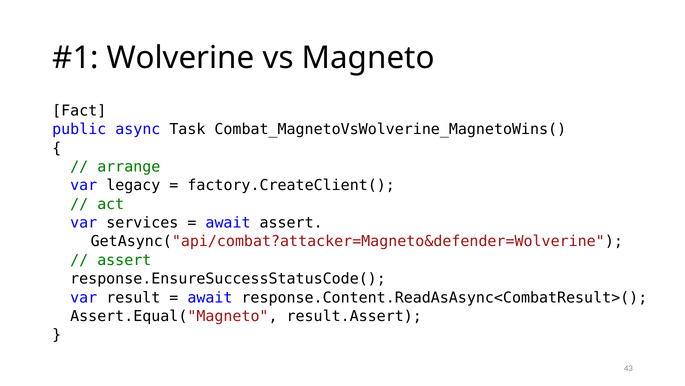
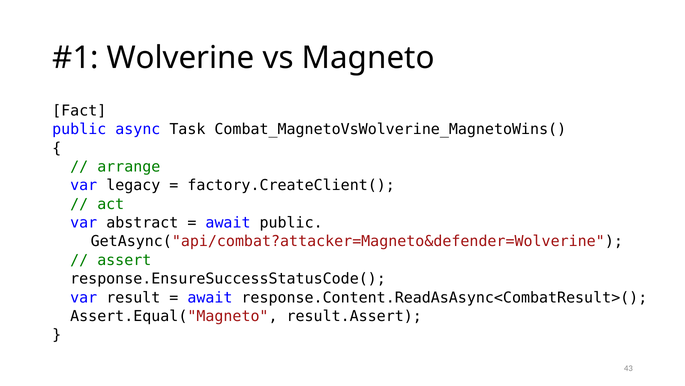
services: services -> abstract (142, 222)
await assert: assert -> public (291, 222)
